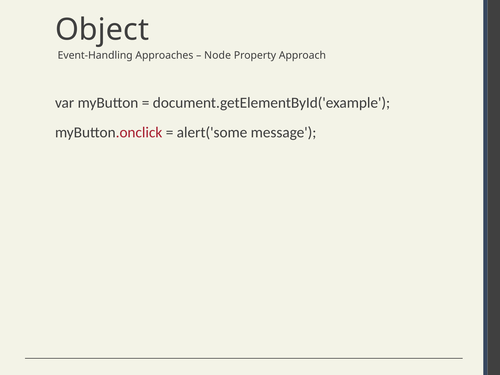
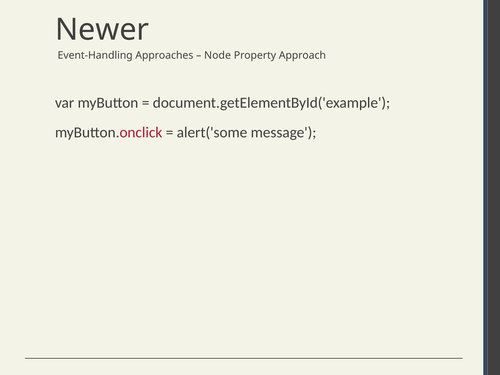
Object: Object -> Newer (102, 30)
